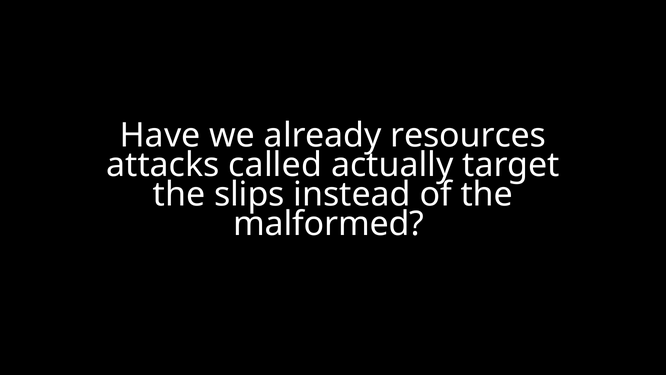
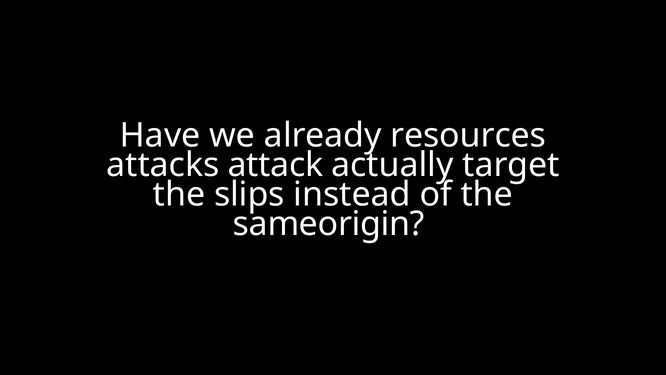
called: called -> attack (275, 165)
malformed: malformed -> sameorigin (329, 224)
